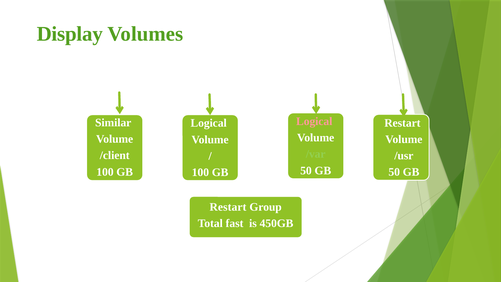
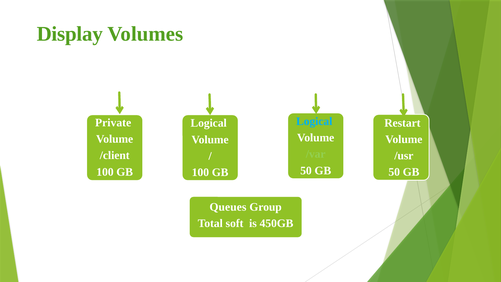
Logical colour: pink -> light blue (314, 121)
Similar: Similar -> Private (113, 123)
Restart: Restart -> Queues (228, 207)
fast: fast -> soft (235, 223)
